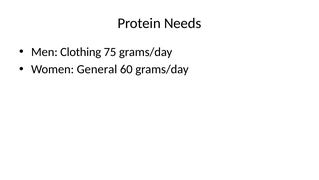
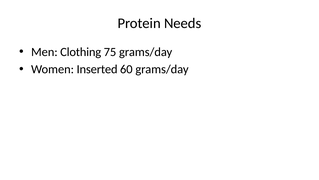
General: General -> Inserted (97, 69)
